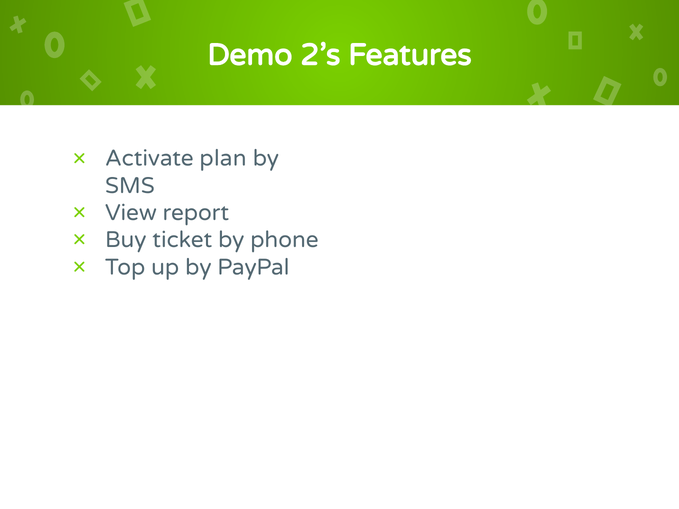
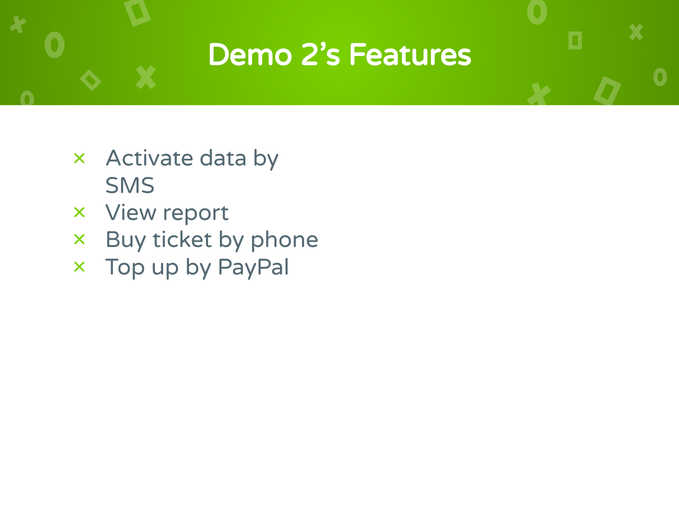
plan: plan -> data (223, 159)
